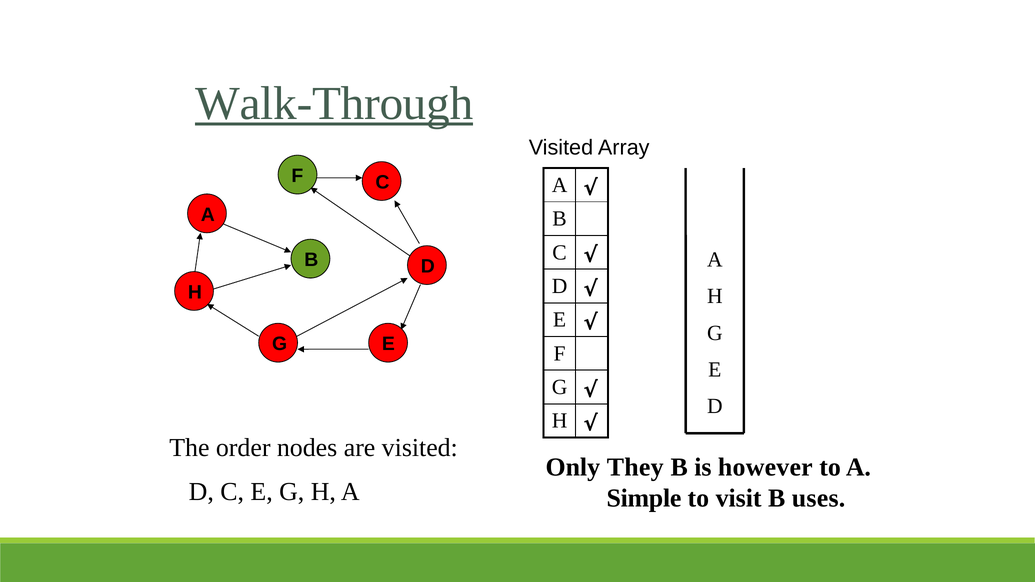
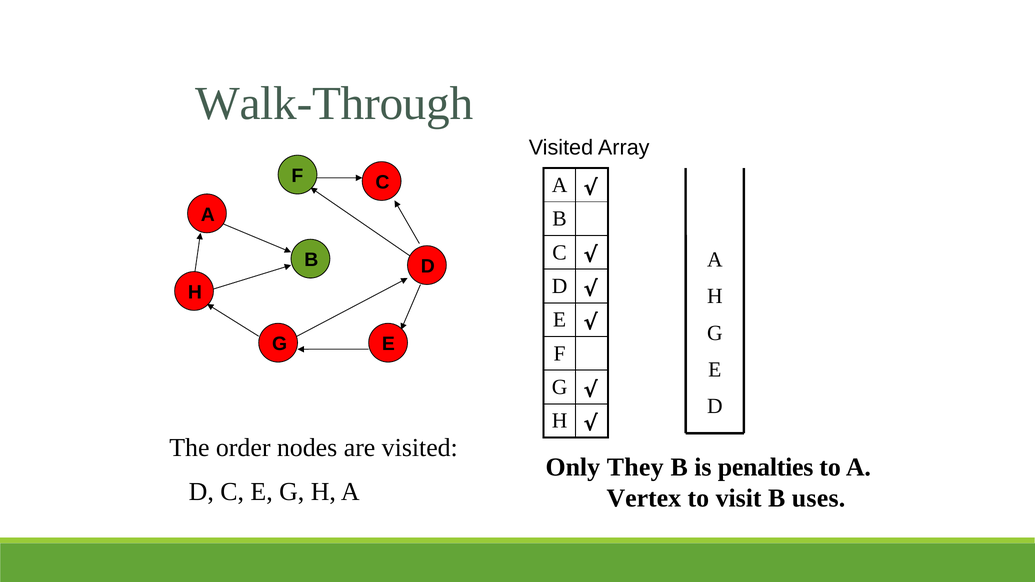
Walk-Through underline: present -> none (334, 104)
however: however -> penalties (766, 467)
Simple: Simple -> Vertex (644, 499)
